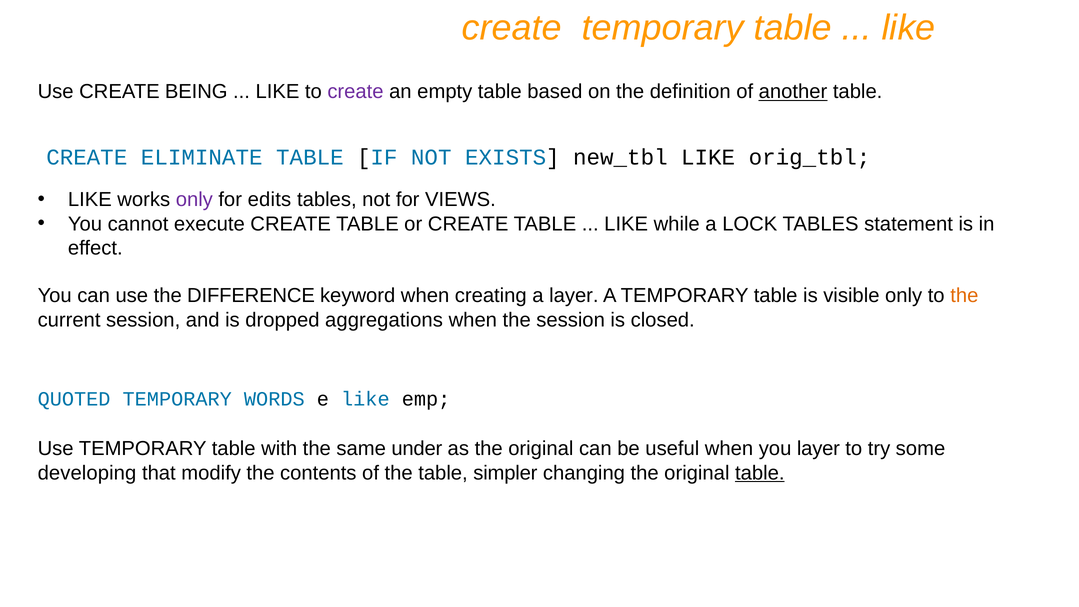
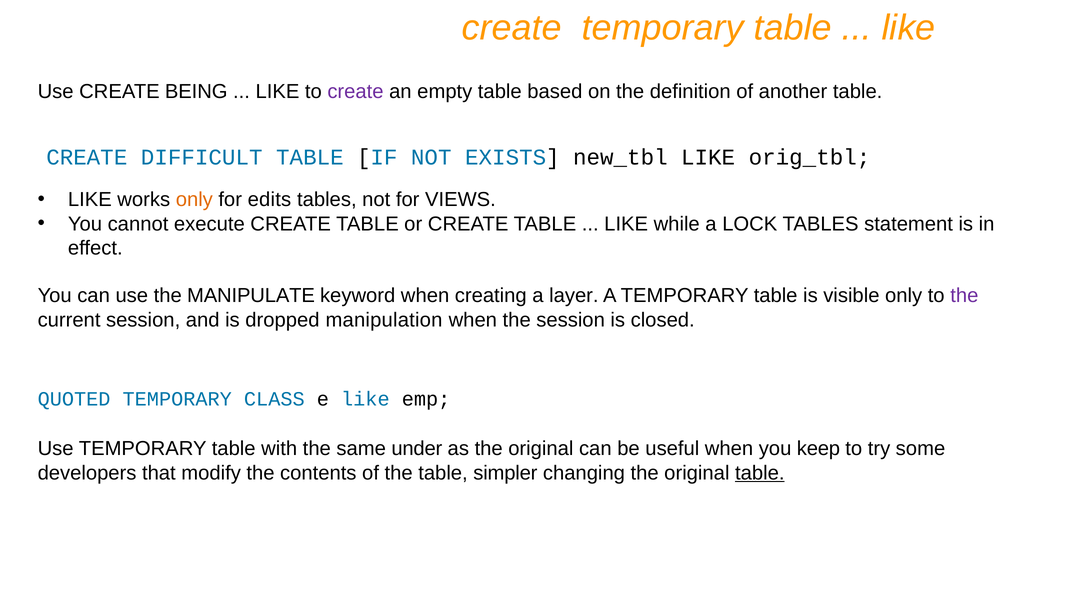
another underline: present -> none (793, 92)
ELIMINATE: ELIMINATE -> DIFFICULT (202, 157)
only colour: purple -> orange (194, 200)
DIFFERENCE: DIFFERENCE -> MANIPULATE (251, 296)
the colour: orange -> purple (964, 296)
aggregations: aggregations -> manipulation (384, 320)
WORDS: WORDS -> CLASS (274, 399)
you layer: layer -> keep (818, 449)
developing: developing -> developers (87, 473)
